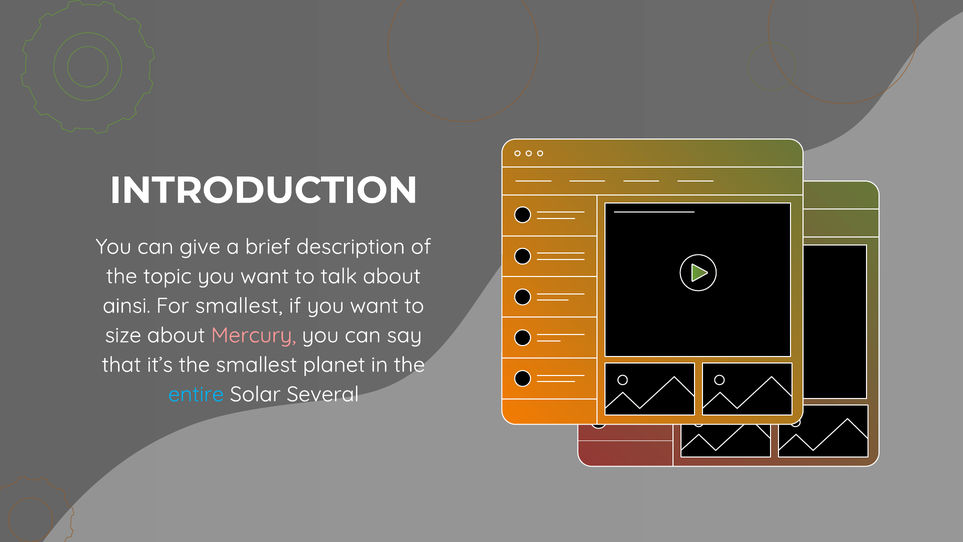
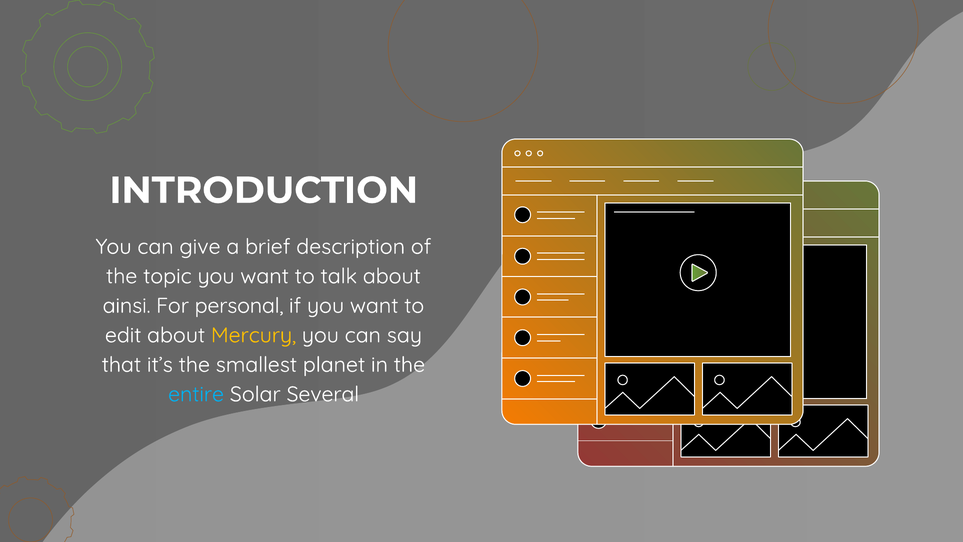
For smallest: smallest -> personal (239, 306)
size: size -> edit (123, 335)
Mercury colour: pink -> yellow (254, 335)
